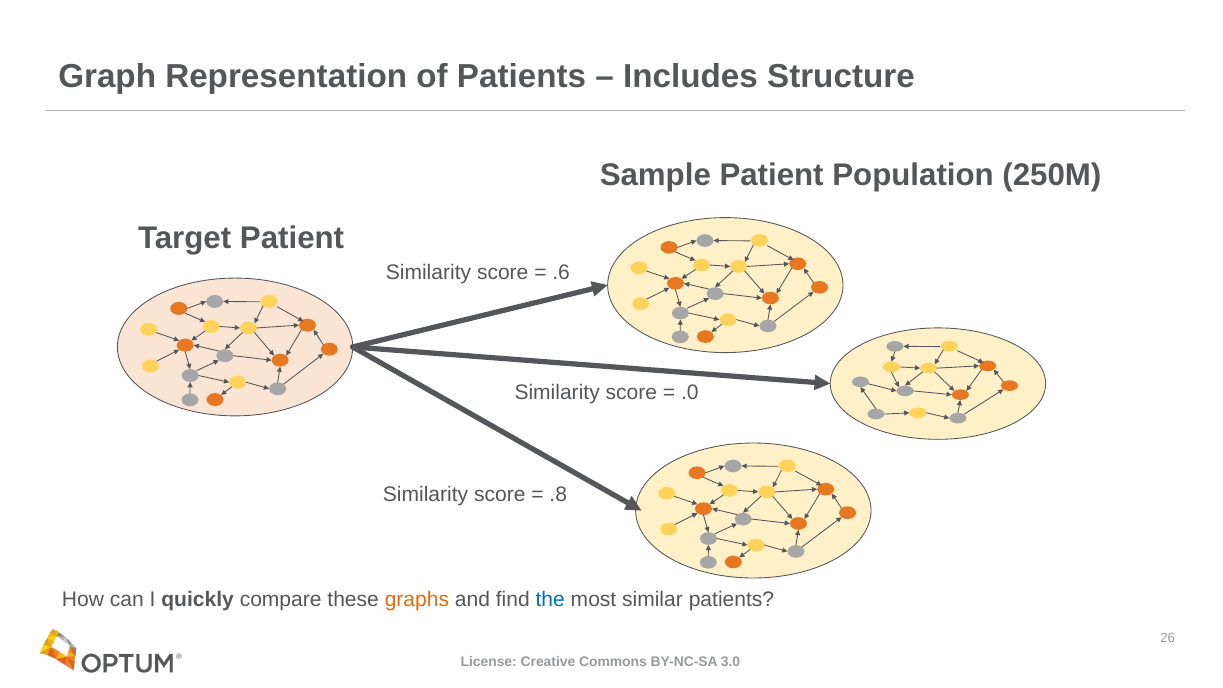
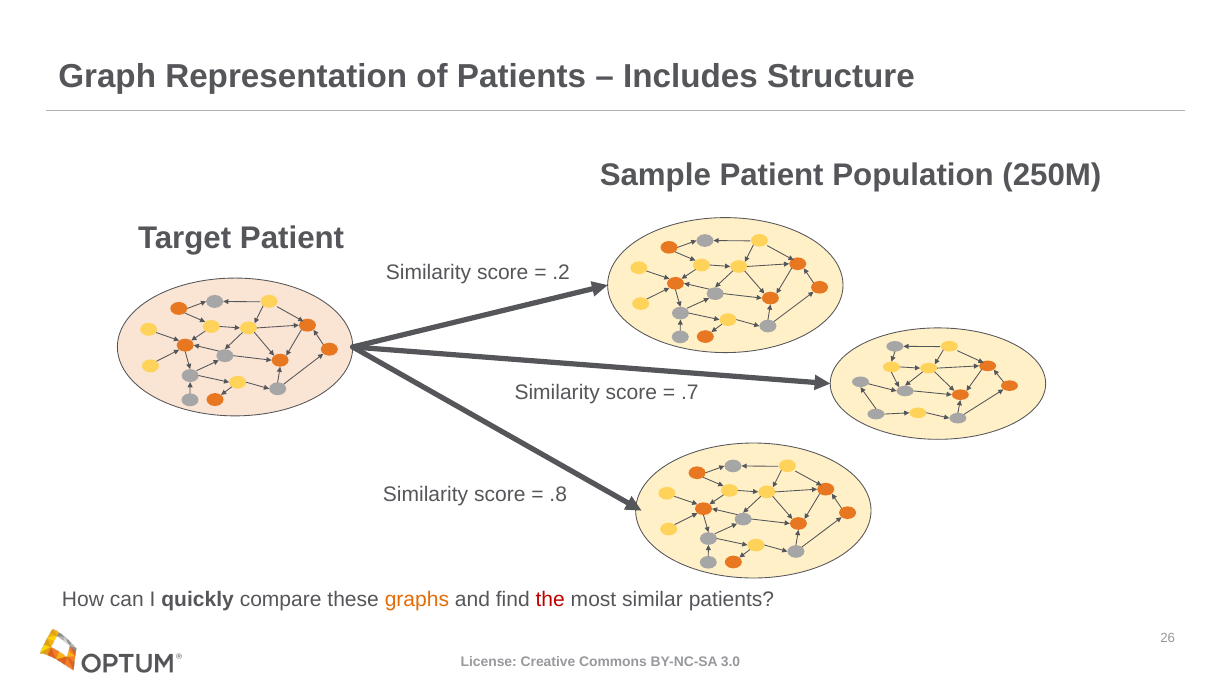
.6: .6 -> .2 (561, 272)
.0: .0 -> .7 (690, 392)
the colour: blue -> red (550, 599)
